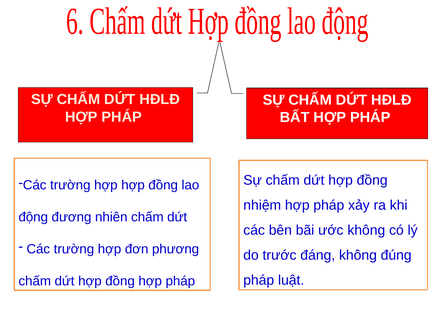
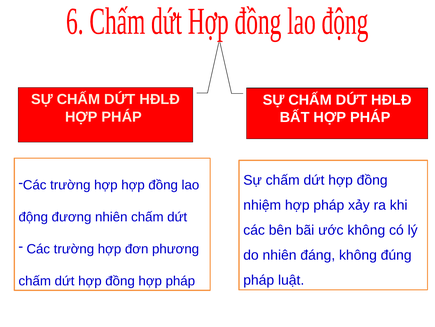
do trước: trước -> nhiên (280, 255)
